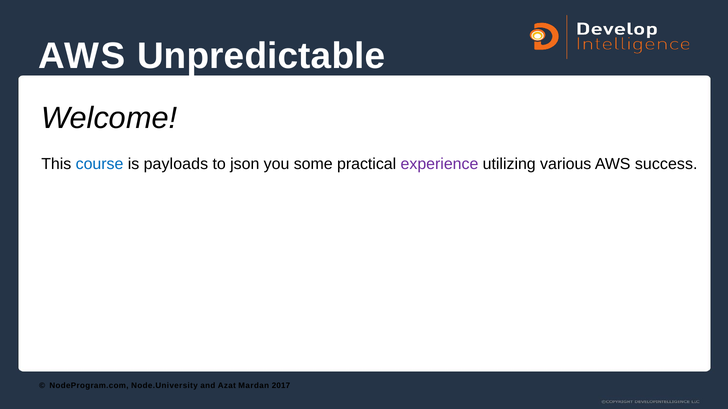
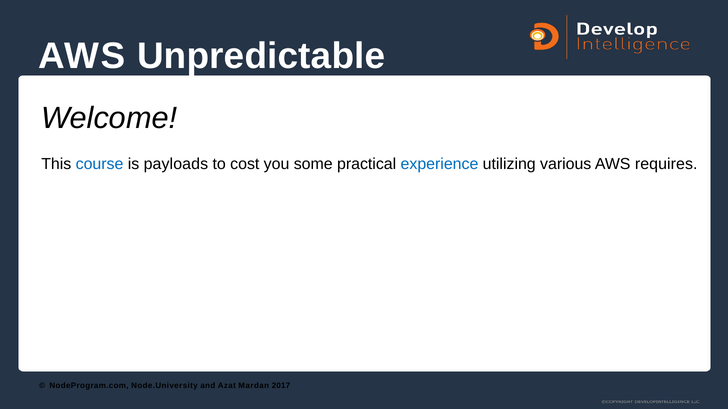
json: json -> cost (245, 164)
experience colour: purple -> blue (439, 164)
success: success -> requires (666, 164)
